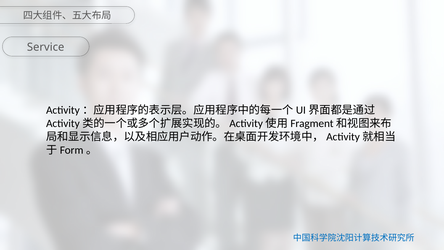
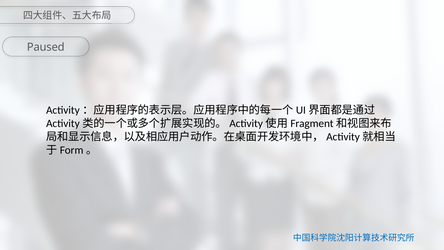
Service: Service -> Paused (46, 47)
